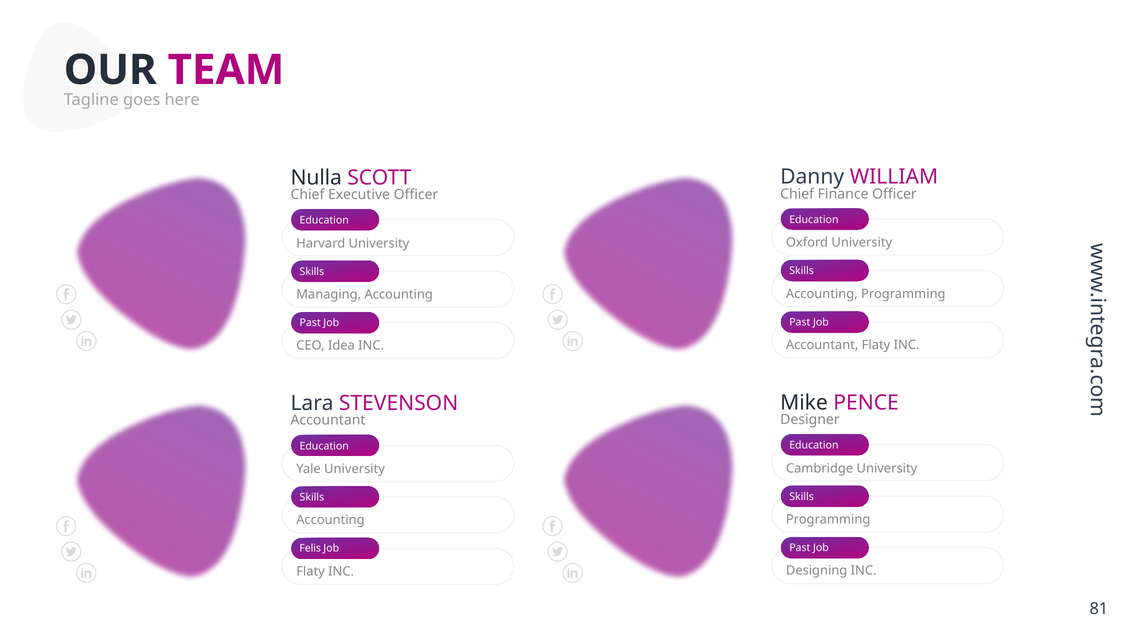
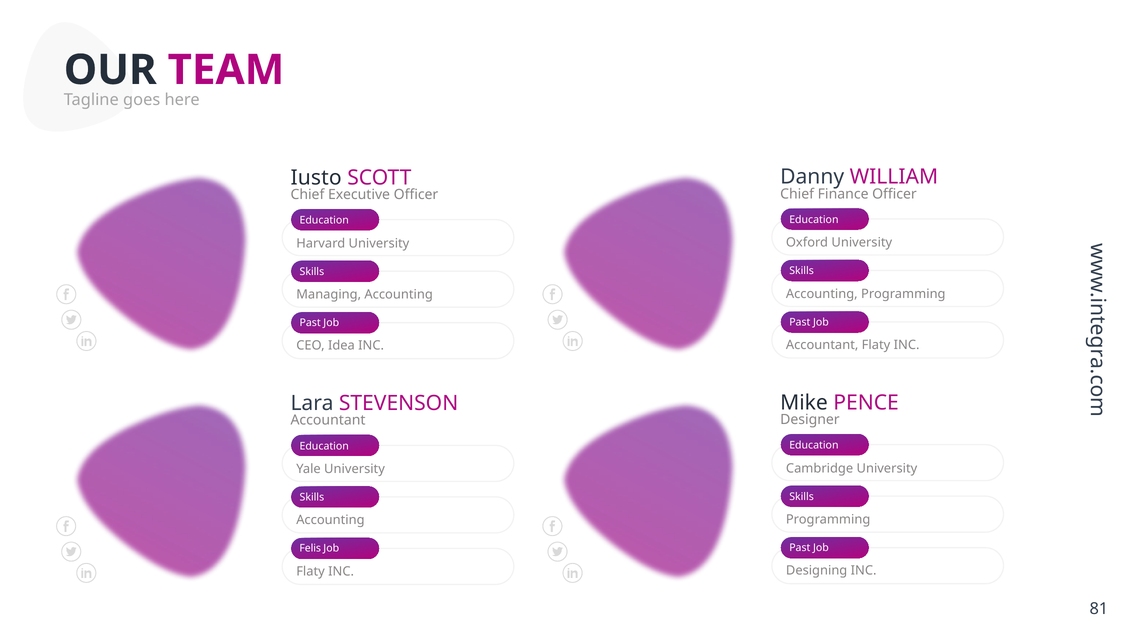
Nulla: Nulla -> Iusto (316, 178)
